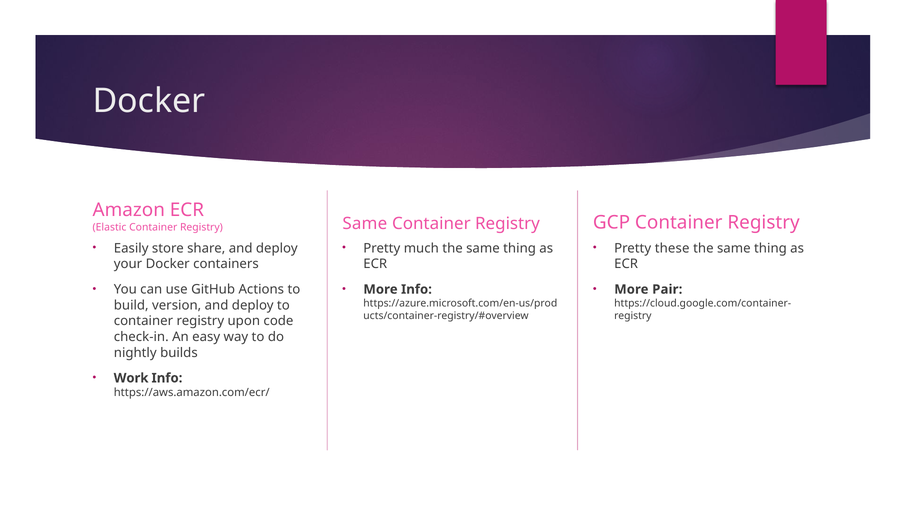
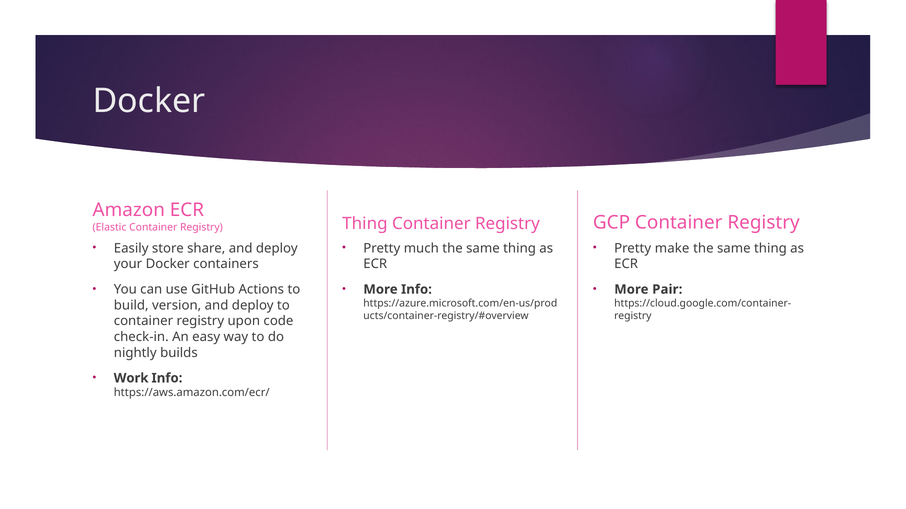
Same: Same -> Thing (365, 224)
these: these -> make (672, 249)
